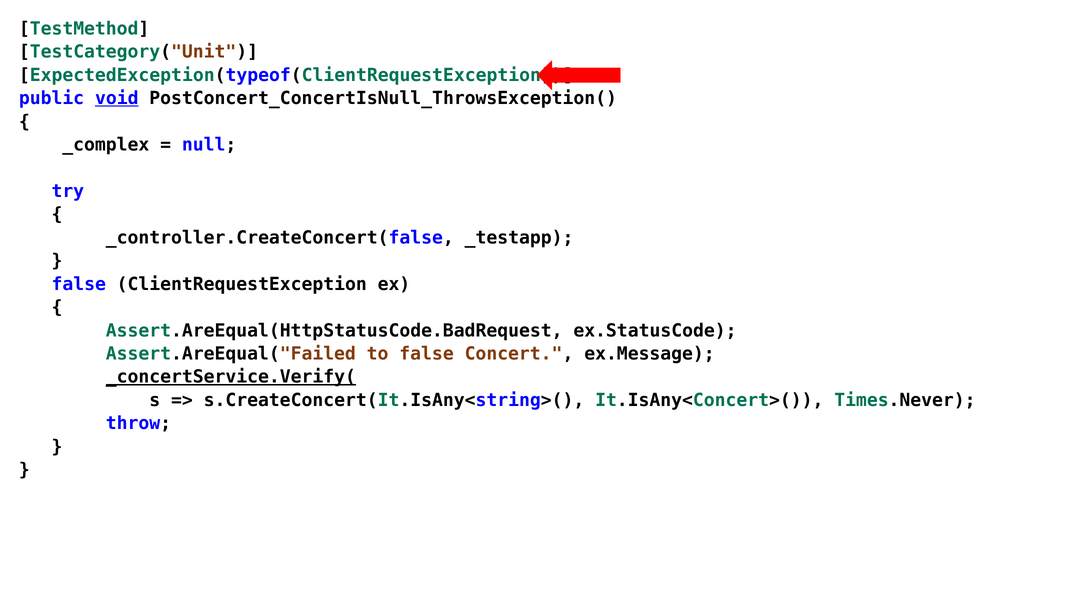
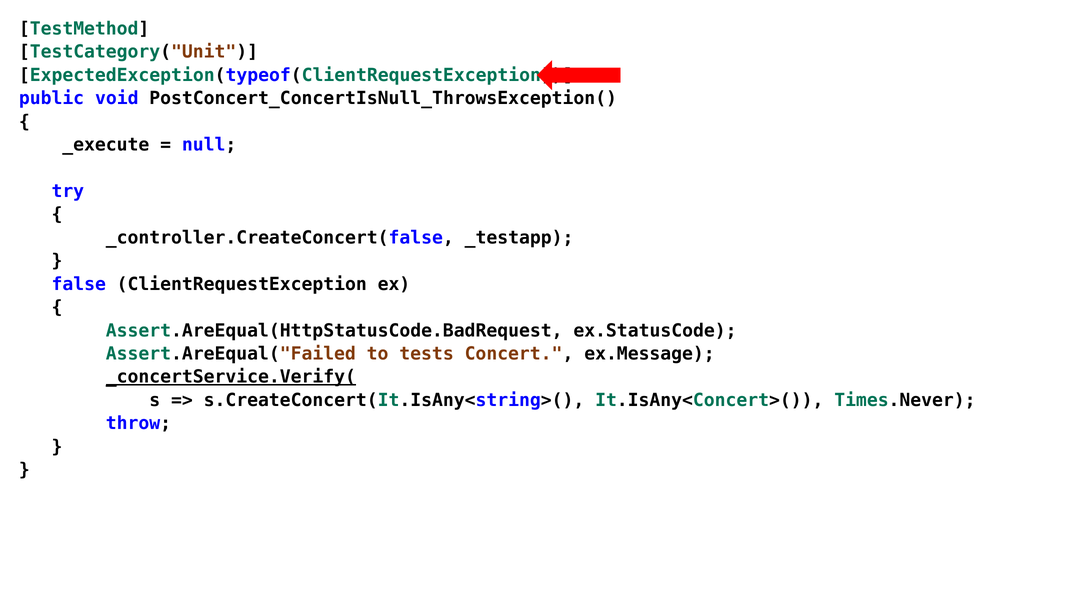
void underline: present -> none (117, 98)
_complex: _complex -> _execute (106, 145)
to false: false -> tests (427, 354)
